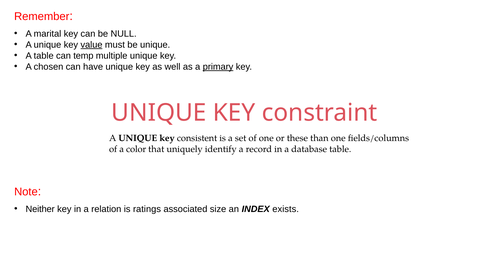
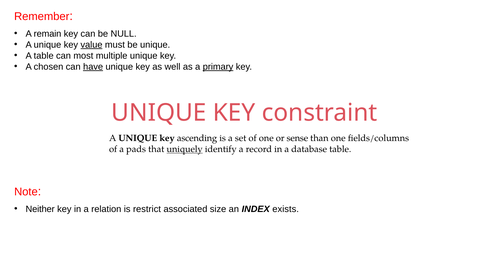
marital: marital -> remain (48, 34)
temp: temp -> most (83, 56)
have underline: none -> present (93, 67)
consistent: consistent -> ascending (197, 138)
these: these -> sense (297, 138)
color: color -> pads (136, 149)
uniquely underline: none -> present (185, 149)
ratings: ratings -> restrict (147, 209)
